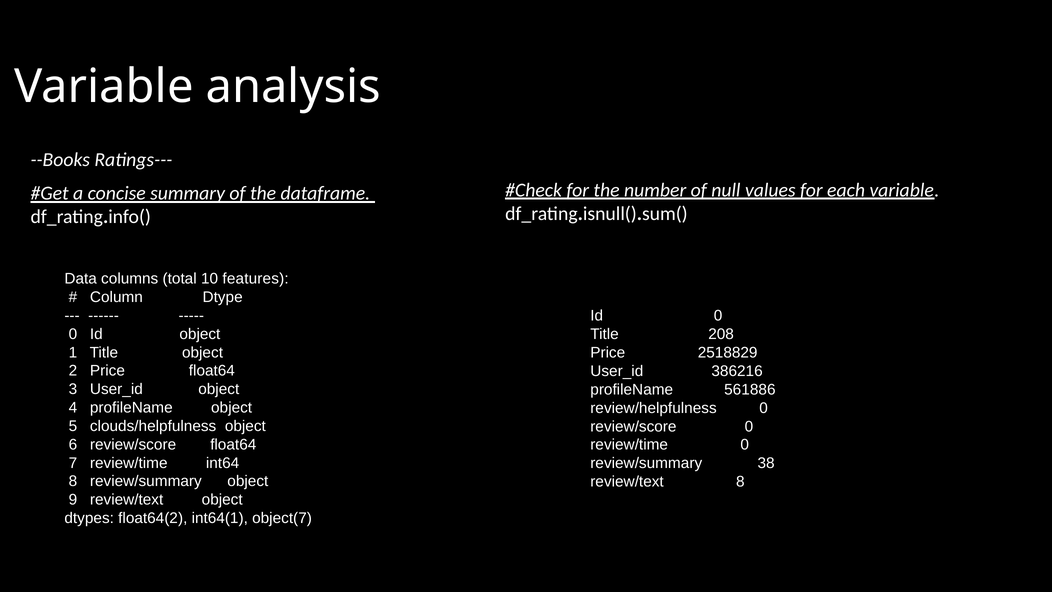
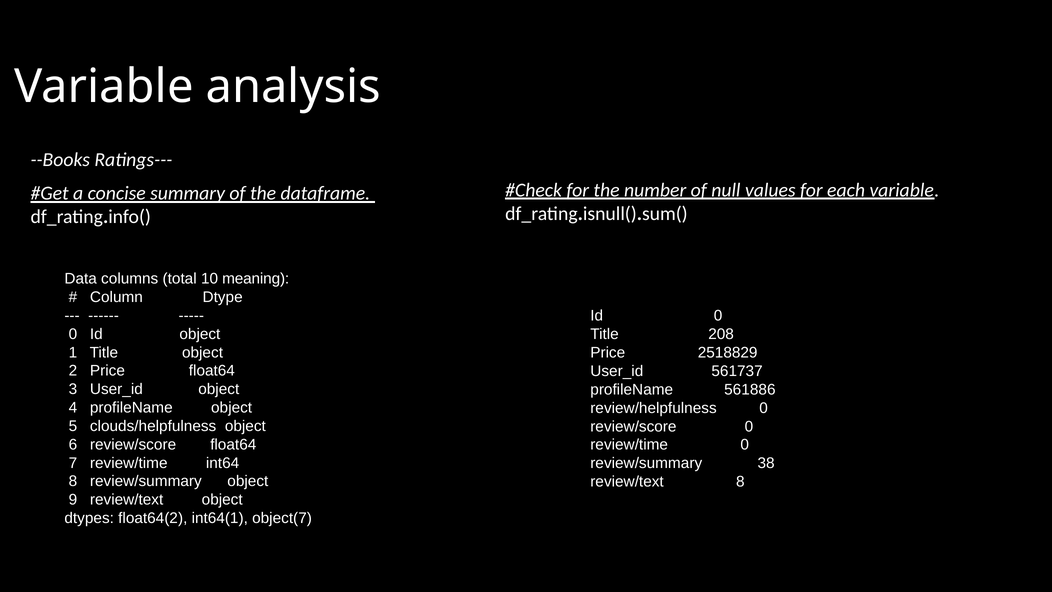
features: features -> meaning (256, 279)
386216: 386216 -> 561737 (737, 371)
